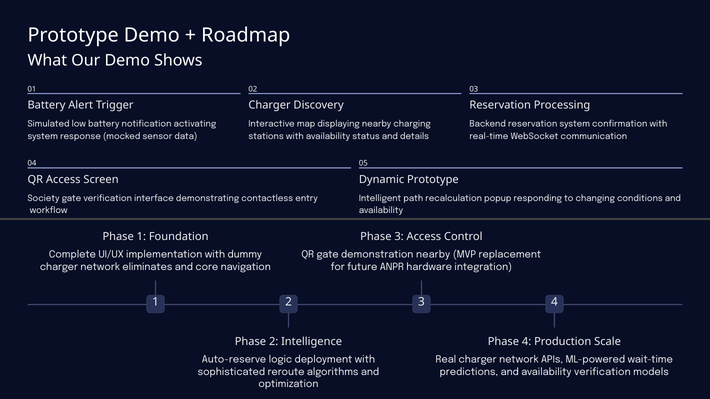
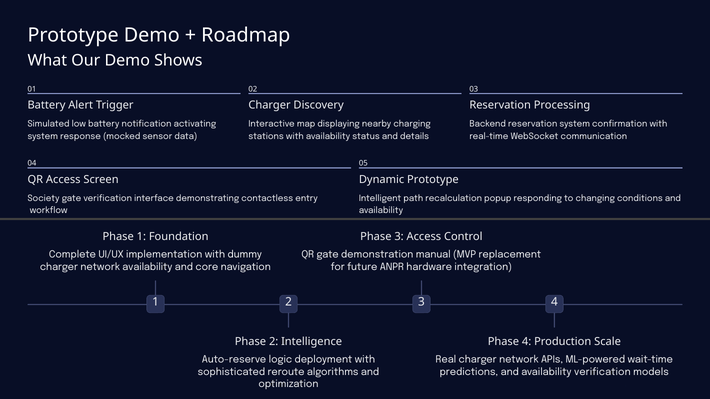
demonstration nearby: nearby -> manual (433, 255)
network eliminates: eliminates -> availability (147, 267)
